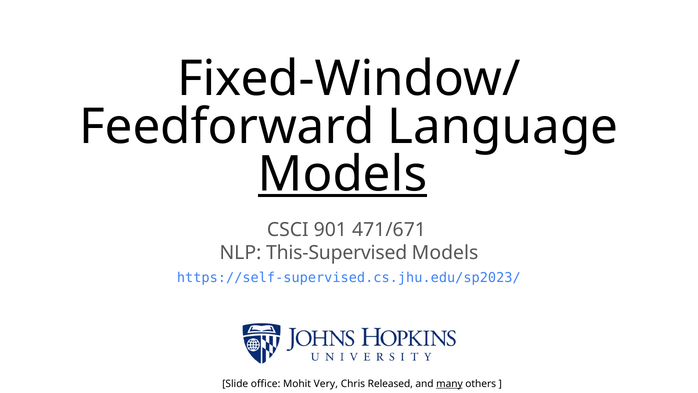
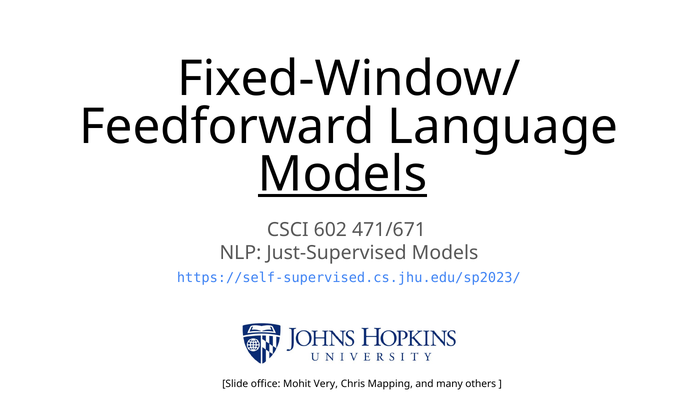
901: 901 -> 602 (330, 229)
This-Supervised: This-Supervised -> Just-Supervised (337, 253)
Released: Released -> Mapping (390, 383)
many underline: present -> none (449, 383)
